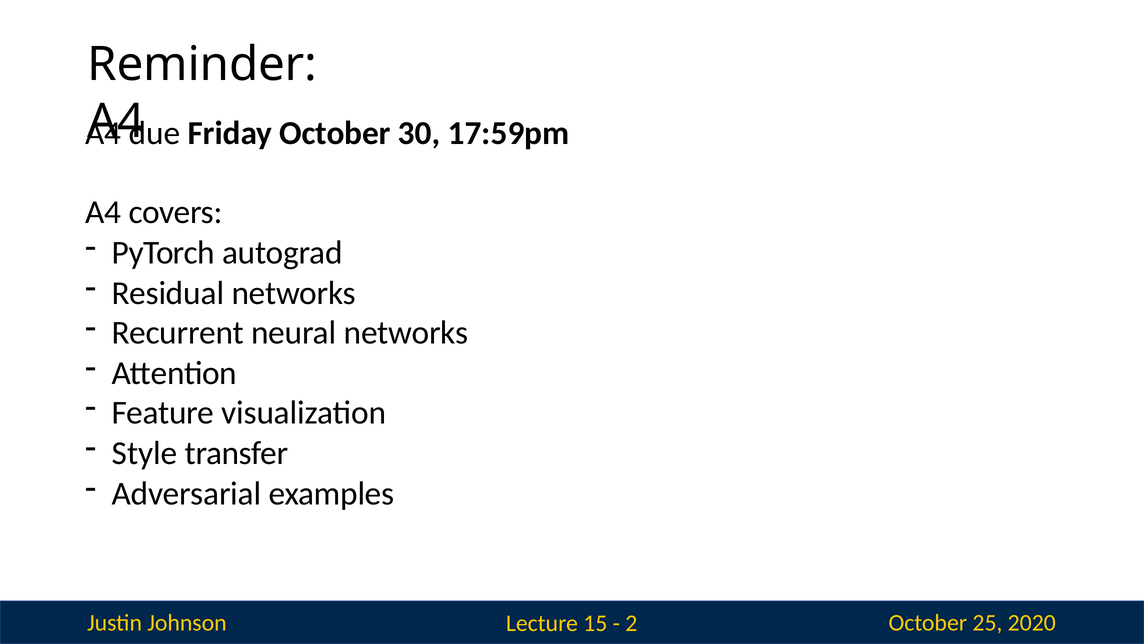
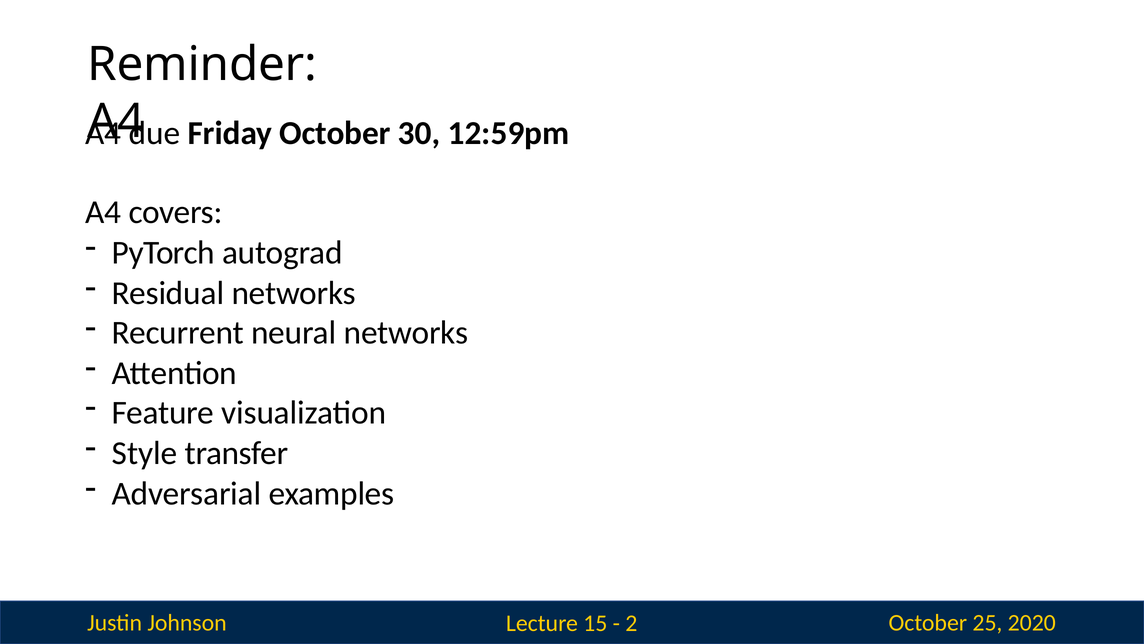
17:59pm: 17:59pm -> 12:59pm (509, 133)
